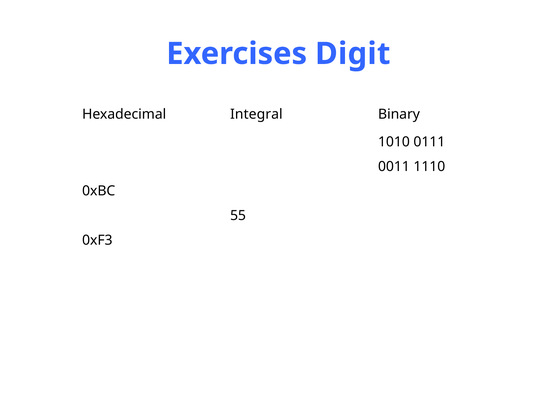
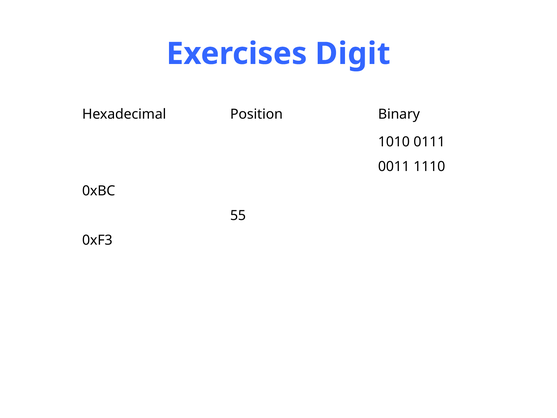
Integral: Integral -> Position (256, 114)
